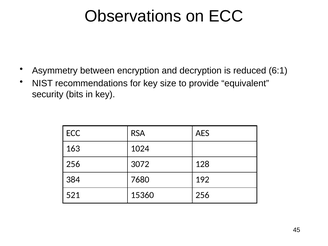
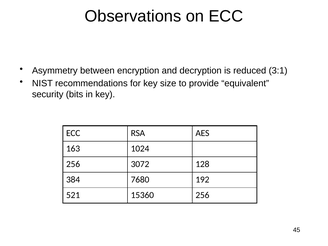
6:1: 6:1 -> 3:1 (278, 71)
